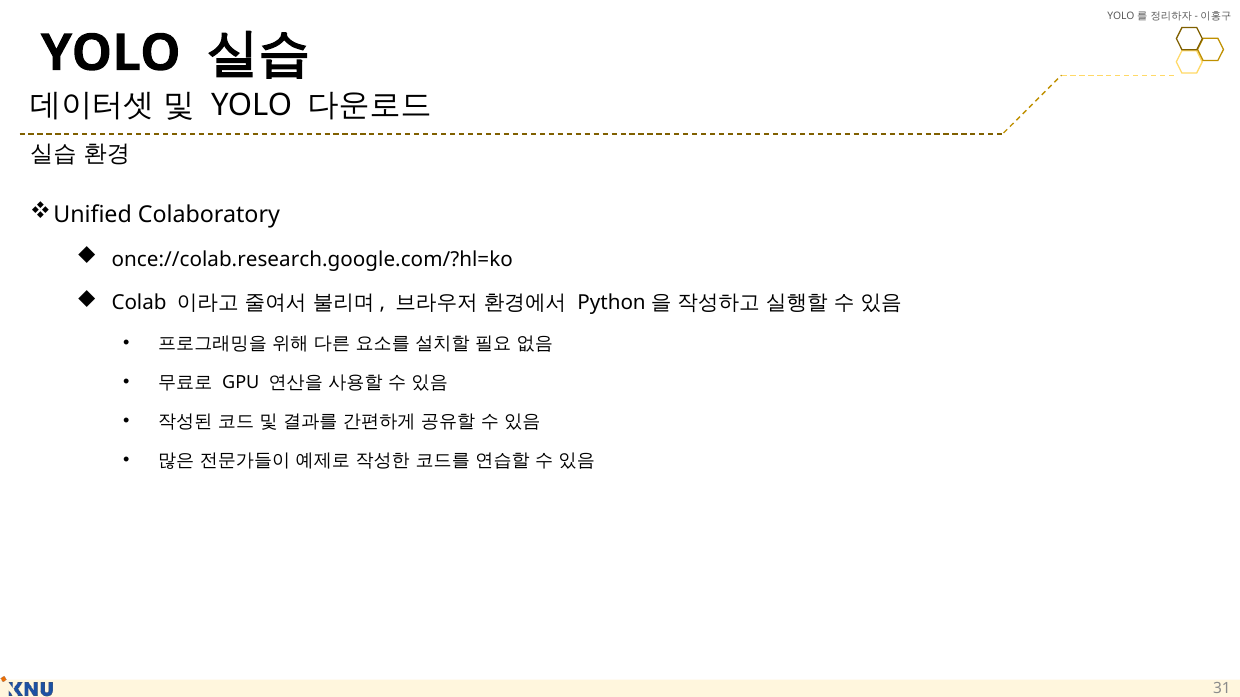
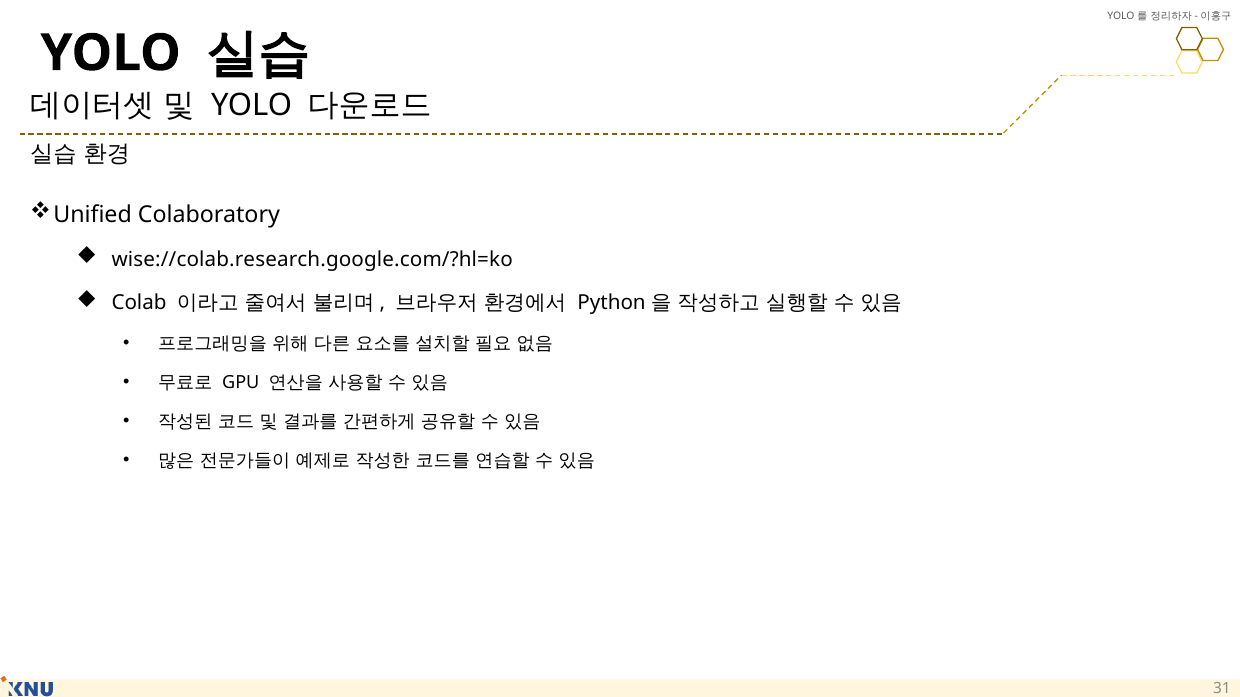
once://colab.research.google.com/?hl=ko: once://colab.research.google.com/?hl=ko -> wise://colab.research.google.com/?hl=ko (312, 259)
